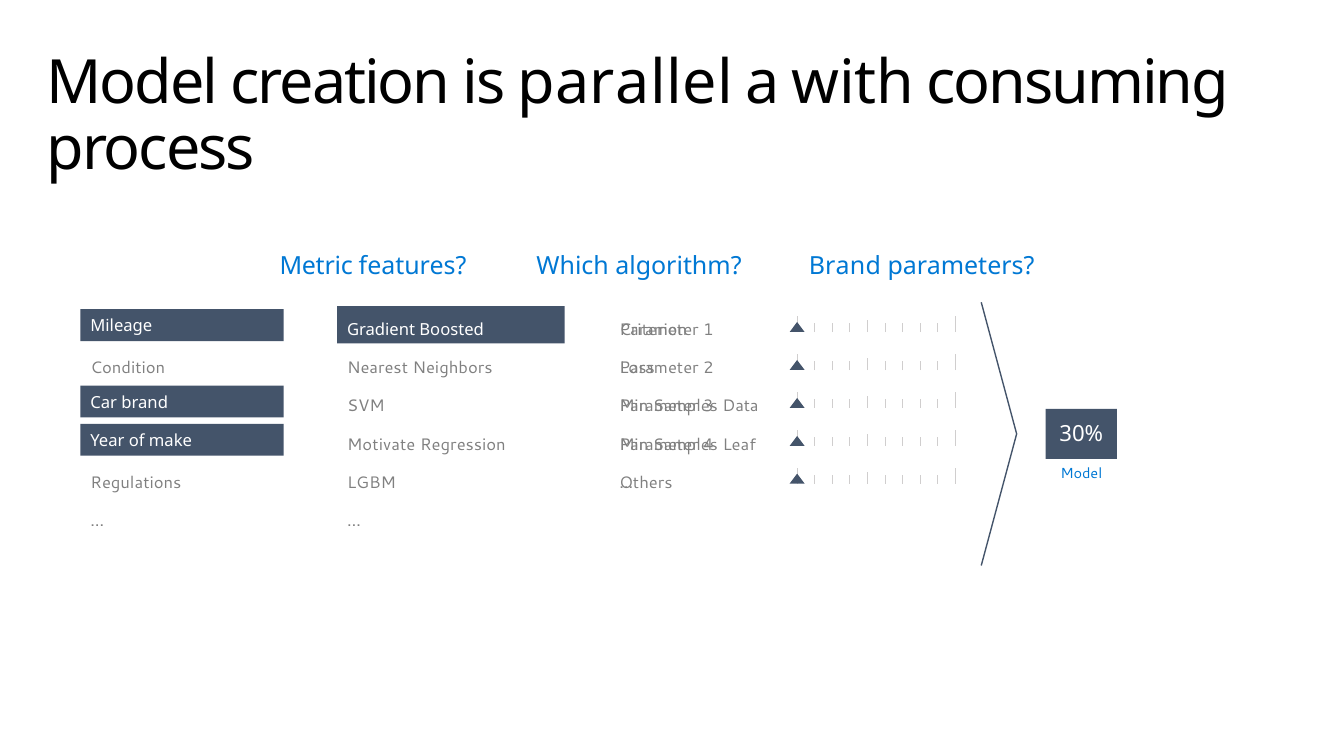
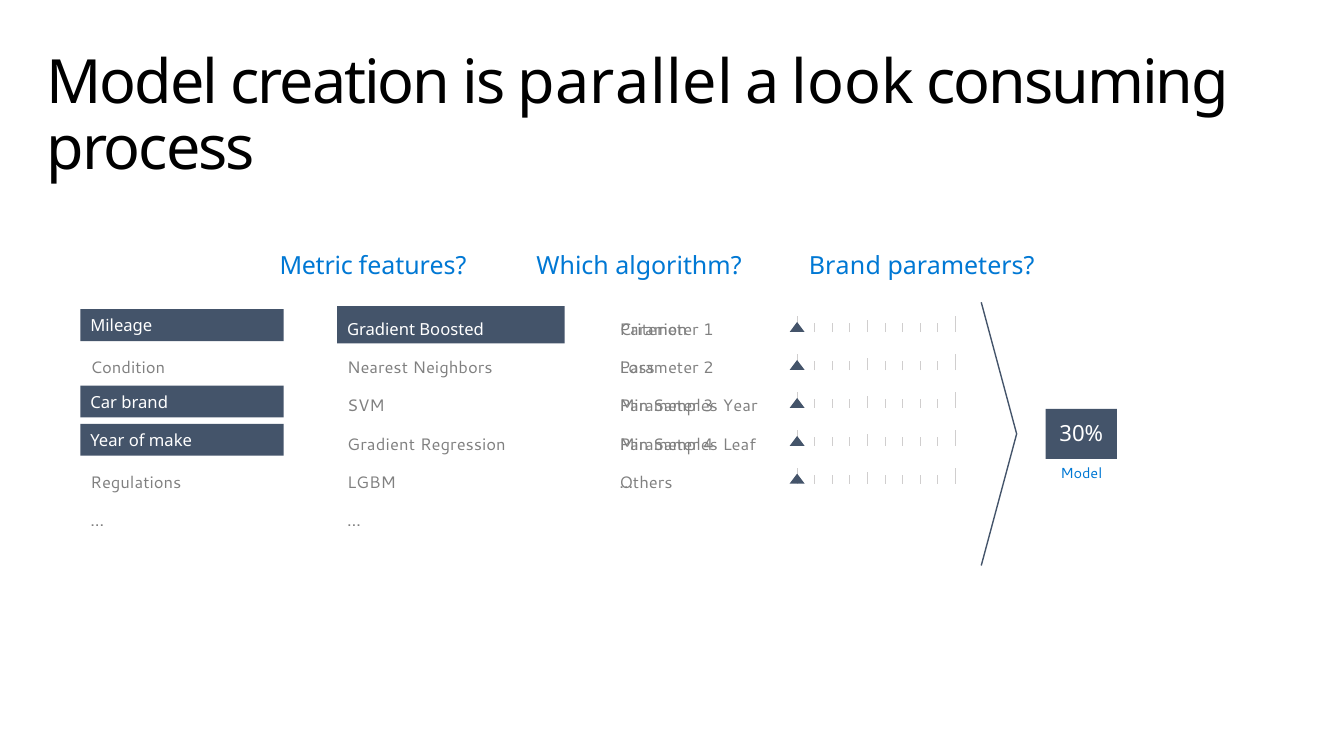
with: with -> look (853, 84)
Data: Data -> Year (740, 406)
Motivate: Motivate -> Gradient (381, 445)
